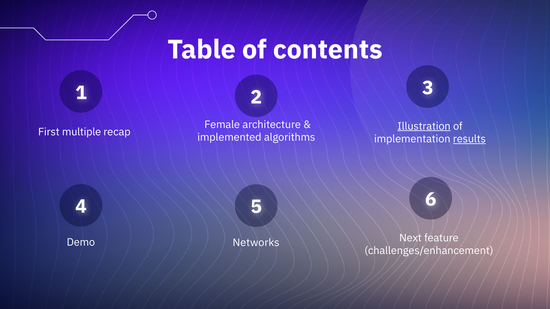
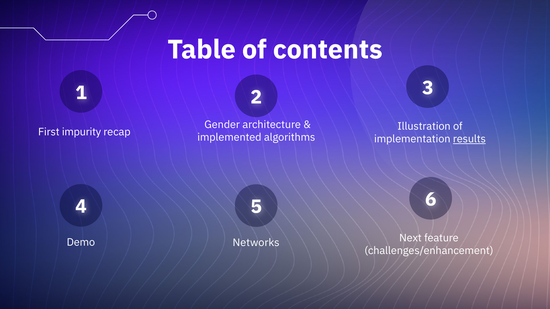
Female: Female -> Gender (222, 125)
Illustration underline: present -> none (424, 126)
multiple: multiple -> impurity (82, 132)
